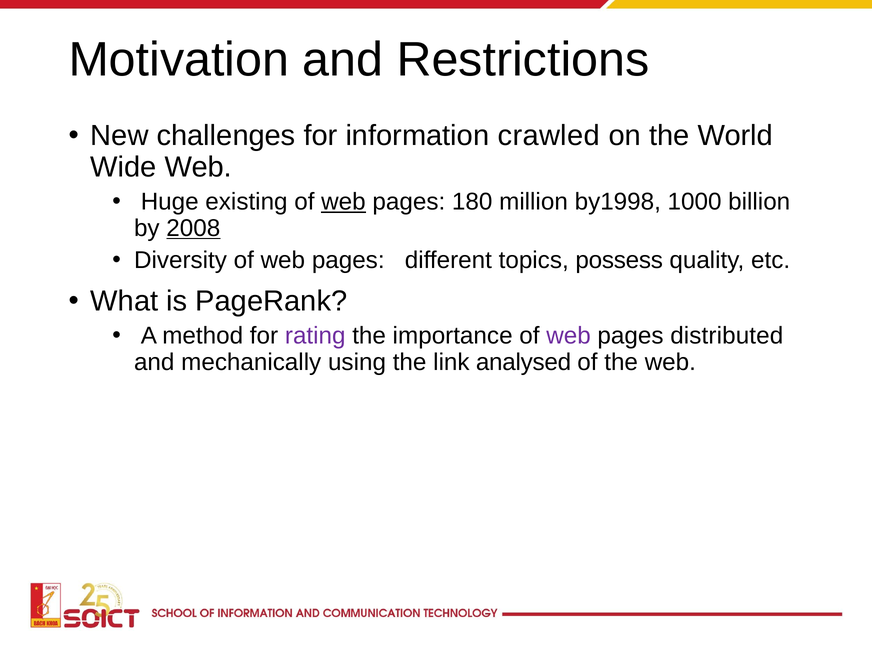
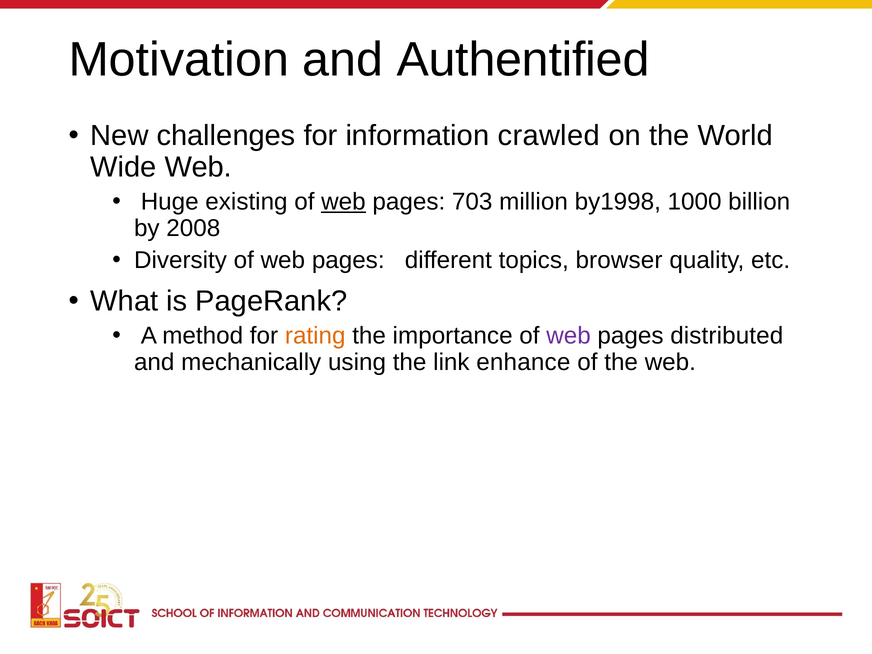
Restrictions: Restrictions -> Authentified (523, 60)
180: 180 -> 703 (472, 202)
2008 underline: present -> none (193, 228)
possess: possess -> browser (619, 260)
rating colour: purple -> orange (315, 336)
analysed: analysed -> enhance (523, 362)
